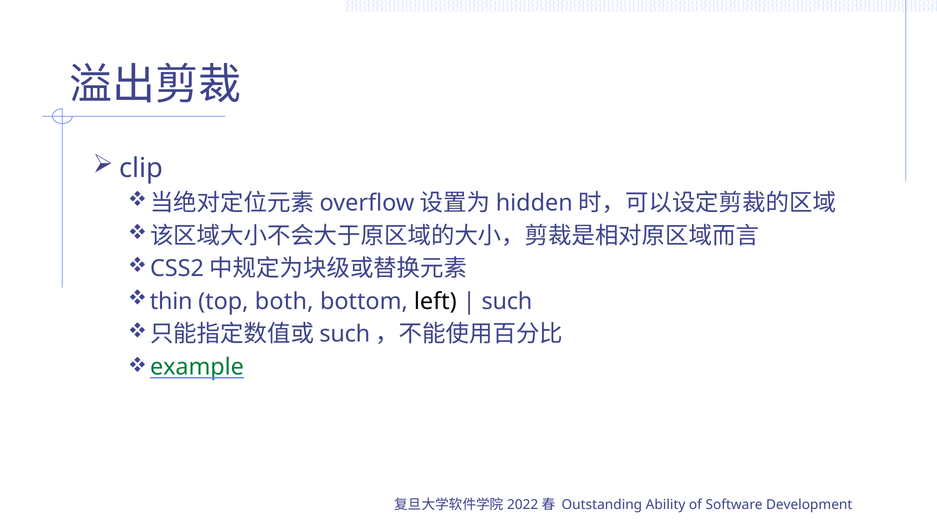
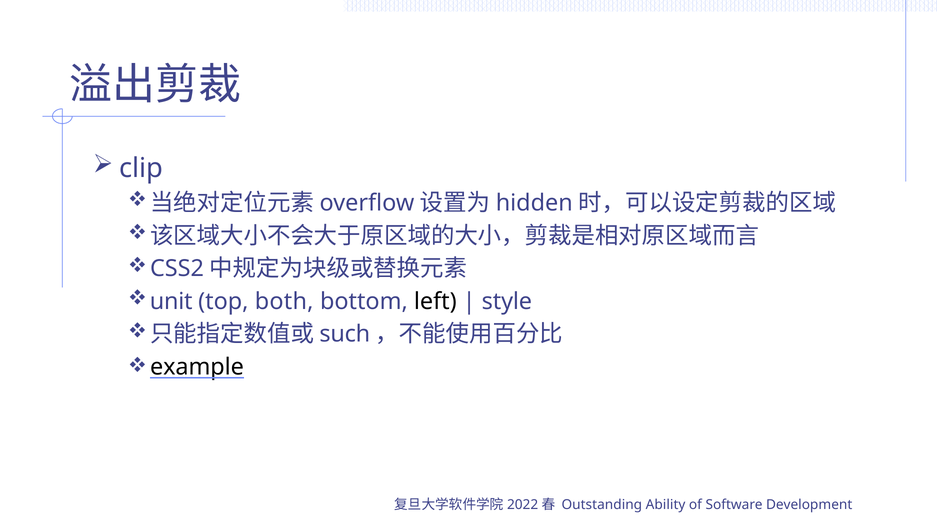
thin: thin -> unit (171, 301)
such: such -> style (507, 301)
example colour: green -> black (197, 367)
